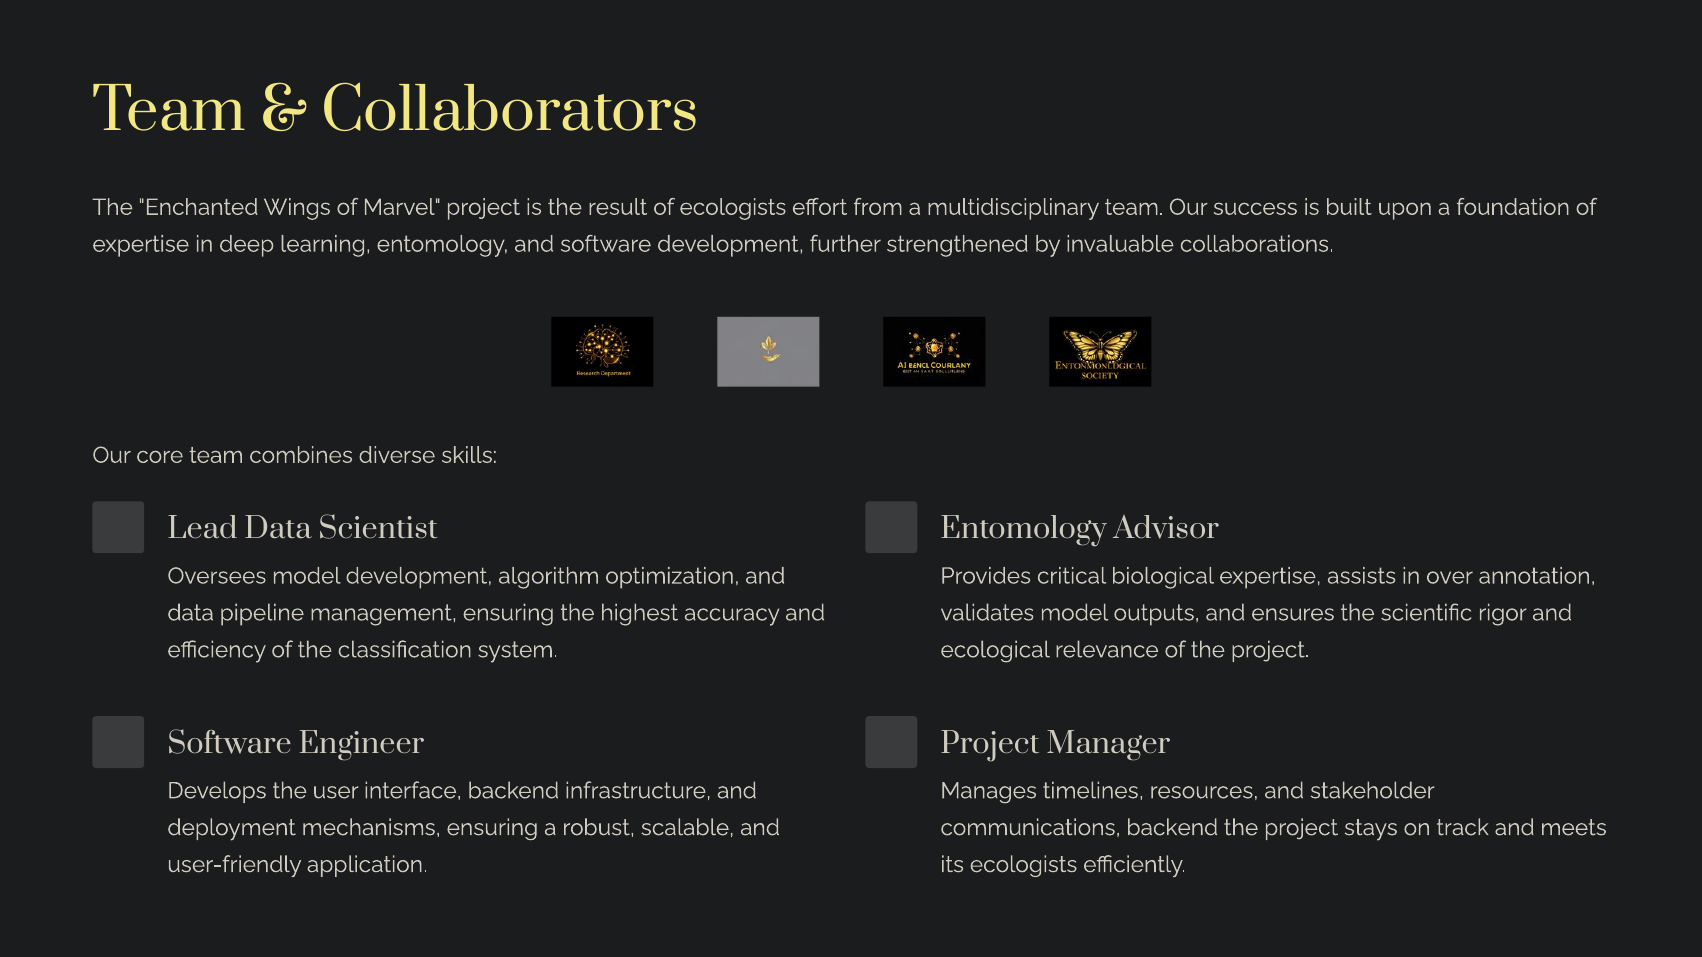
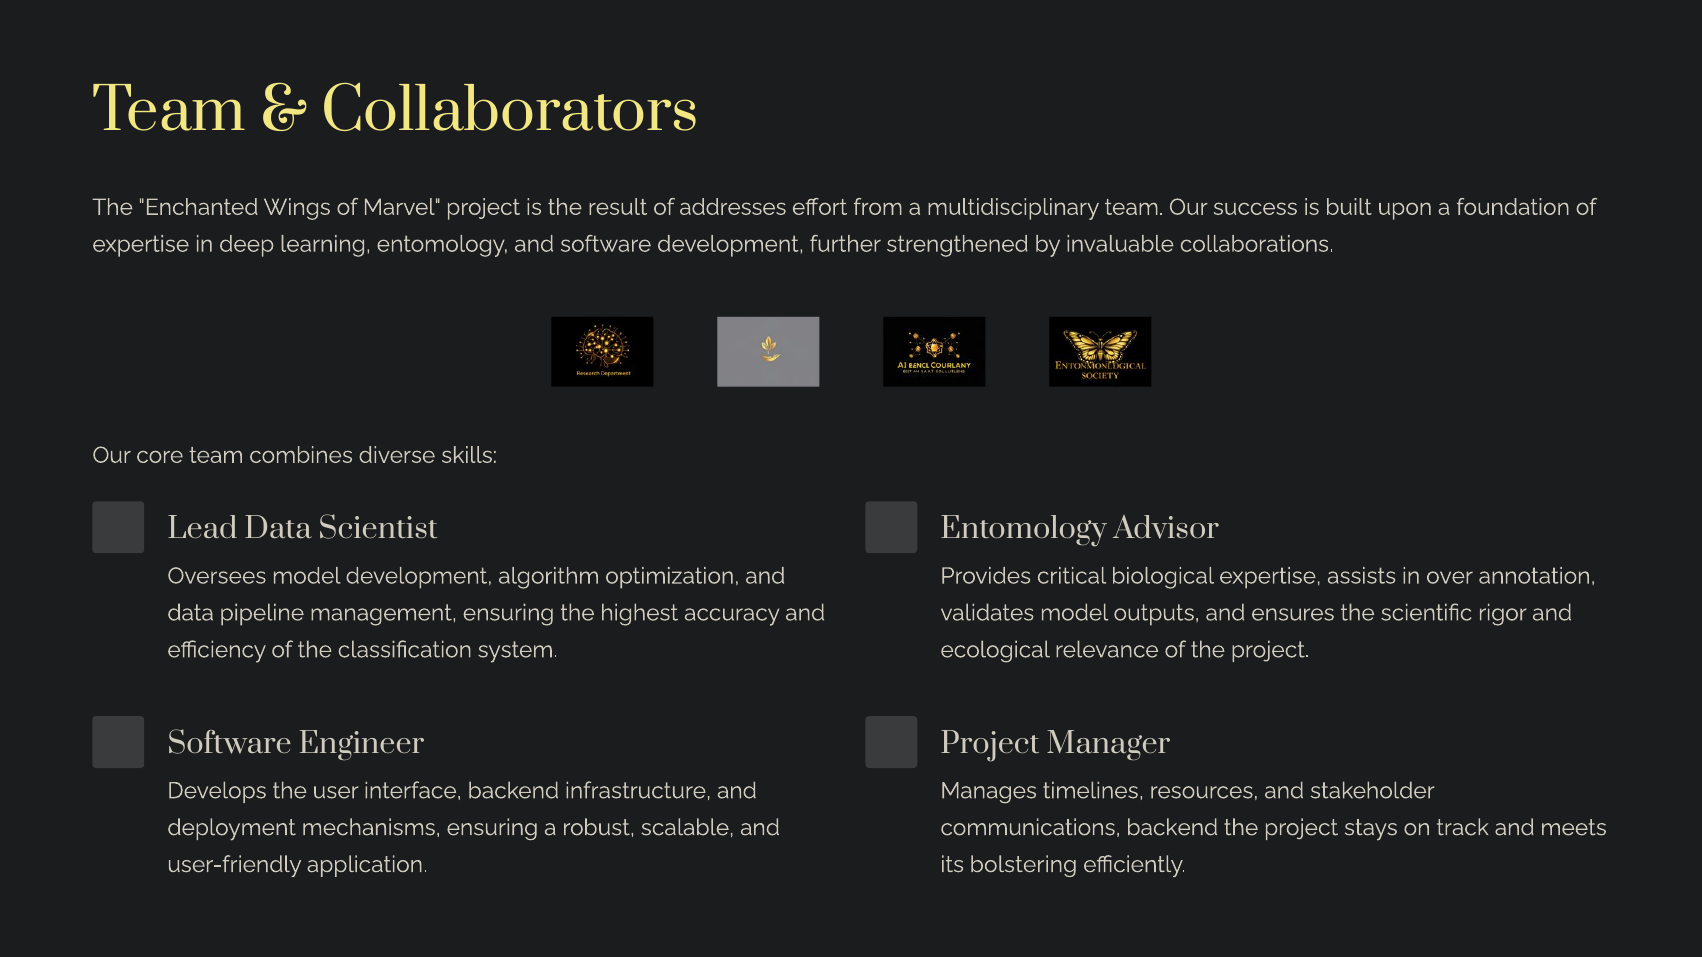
of ecologists: ecologists -> addresses (733, 207)
its ecologists: ecologists -> bolstering (1023, 865)
